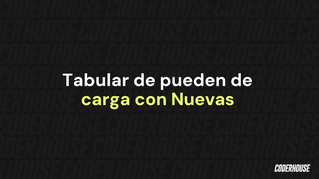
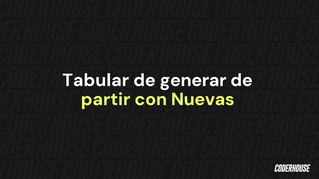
pueden: pueden -> generar (193, 80)
carga: carga -> partir (106, 100)
